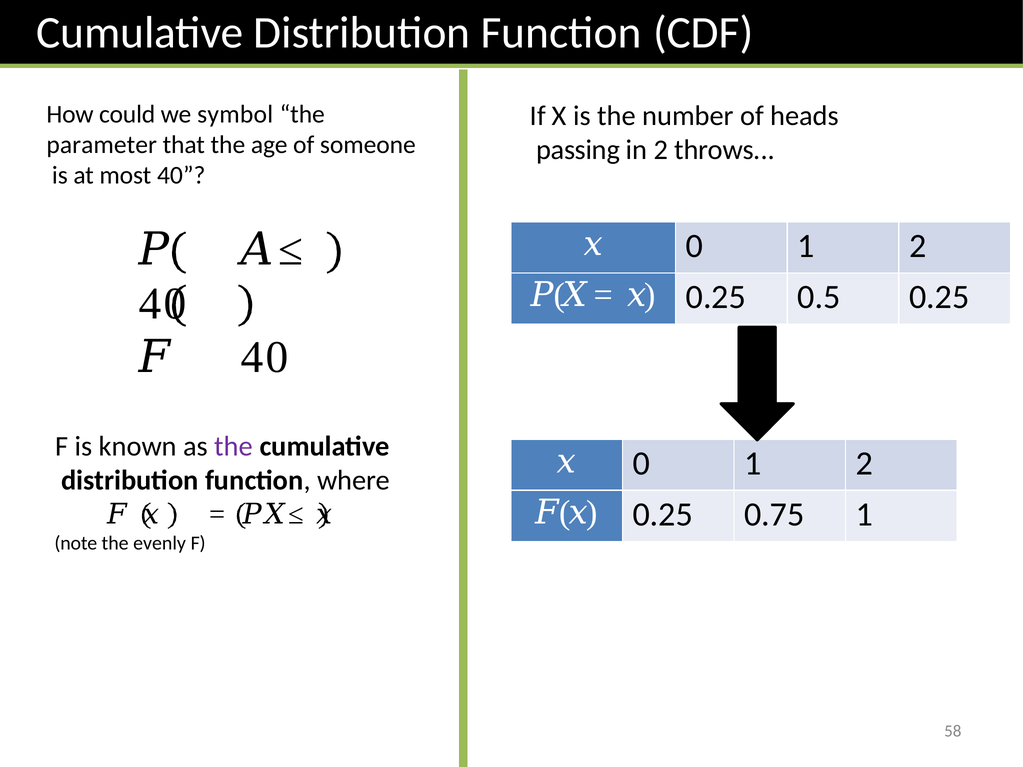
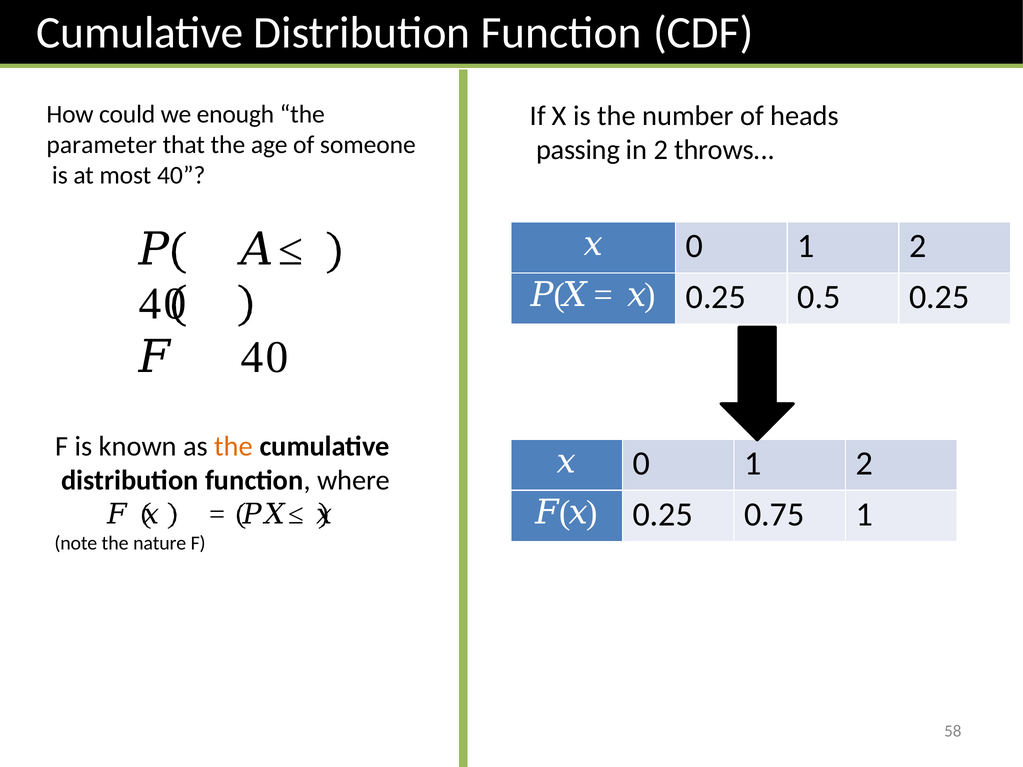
symbol: symbol -> enough (235, 114)
the colour: purple -> orange (234, 446)
evenly: evenly -> nature (160, 543)
